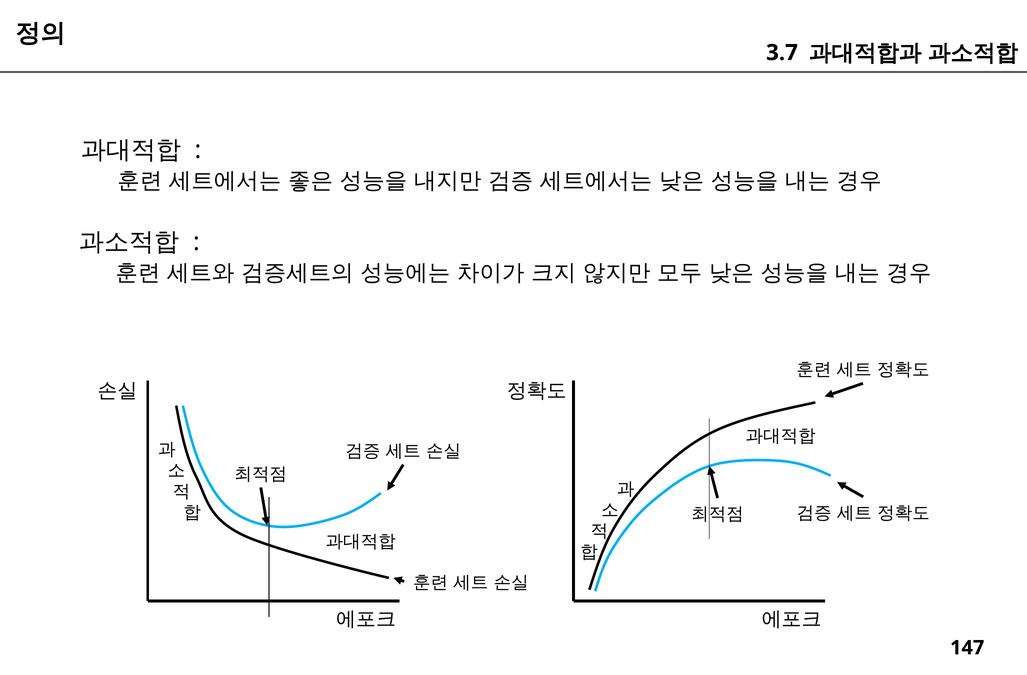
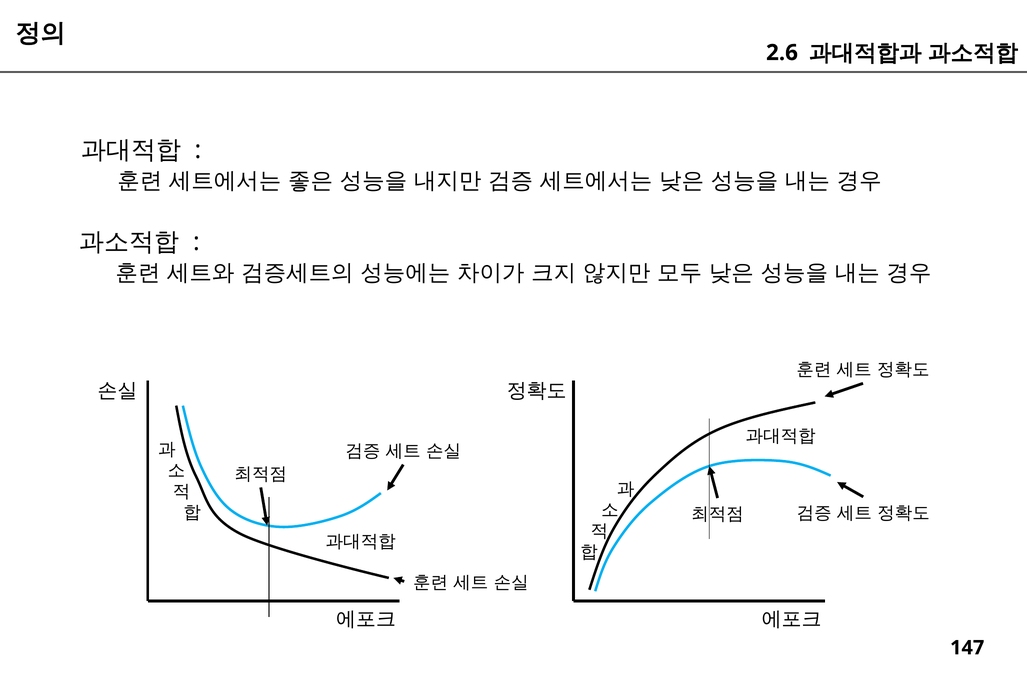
3.7: 3.7 -> 2.6 (782, 53)
